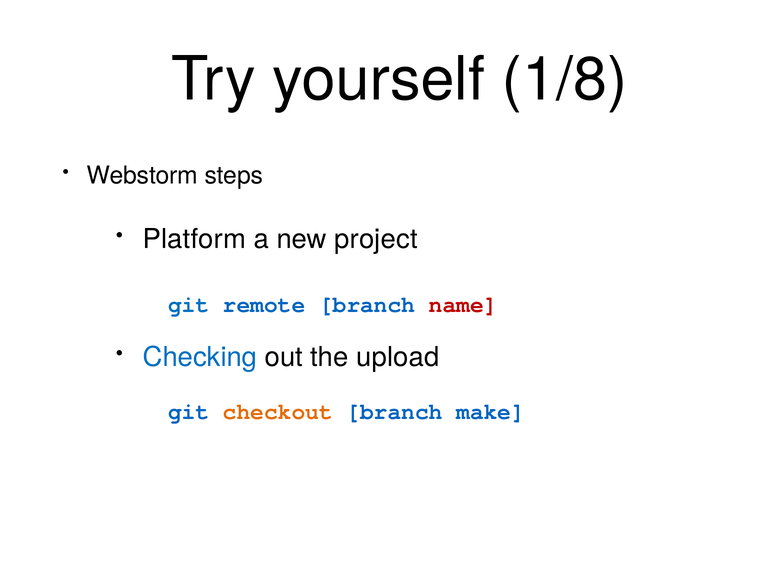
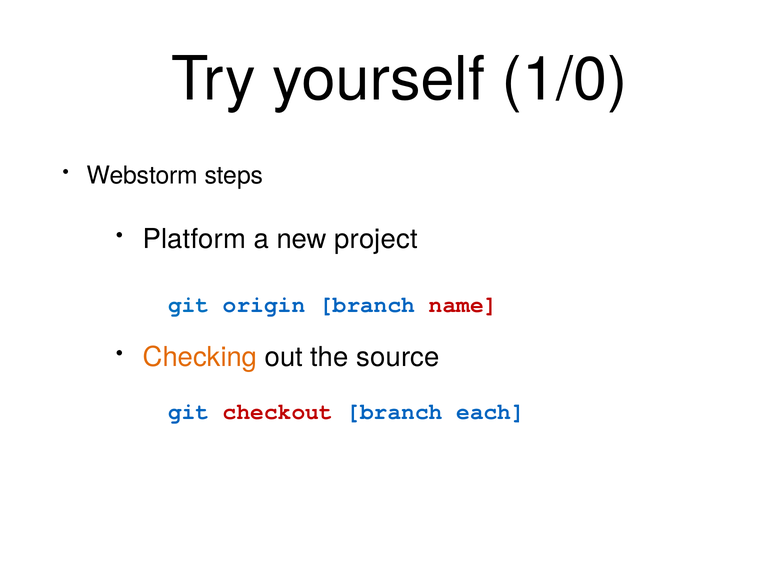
1/8: 1/8 -> 1/0 (565, 79)
remote: remote -> origin (264, 304)
Checking colour: blue -> orange (200, 357)
upload: upload -> source (398, 357)
checkout colour: orange -> red (278, 412)
make: make -> each (491, 412)
